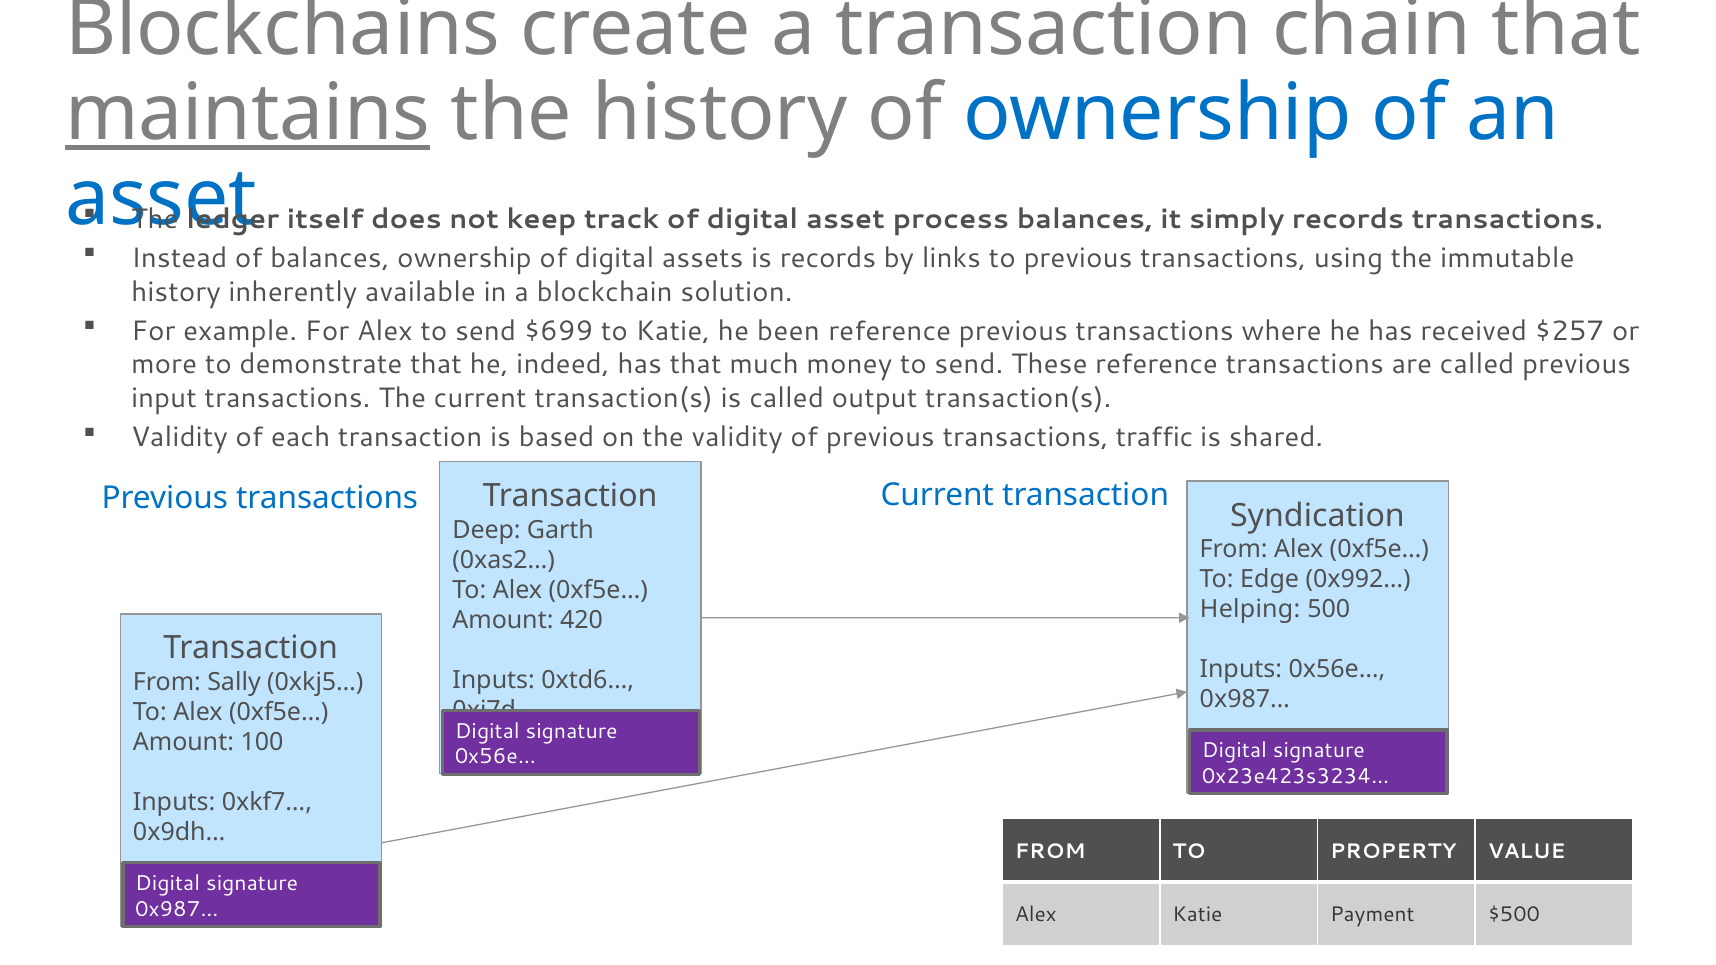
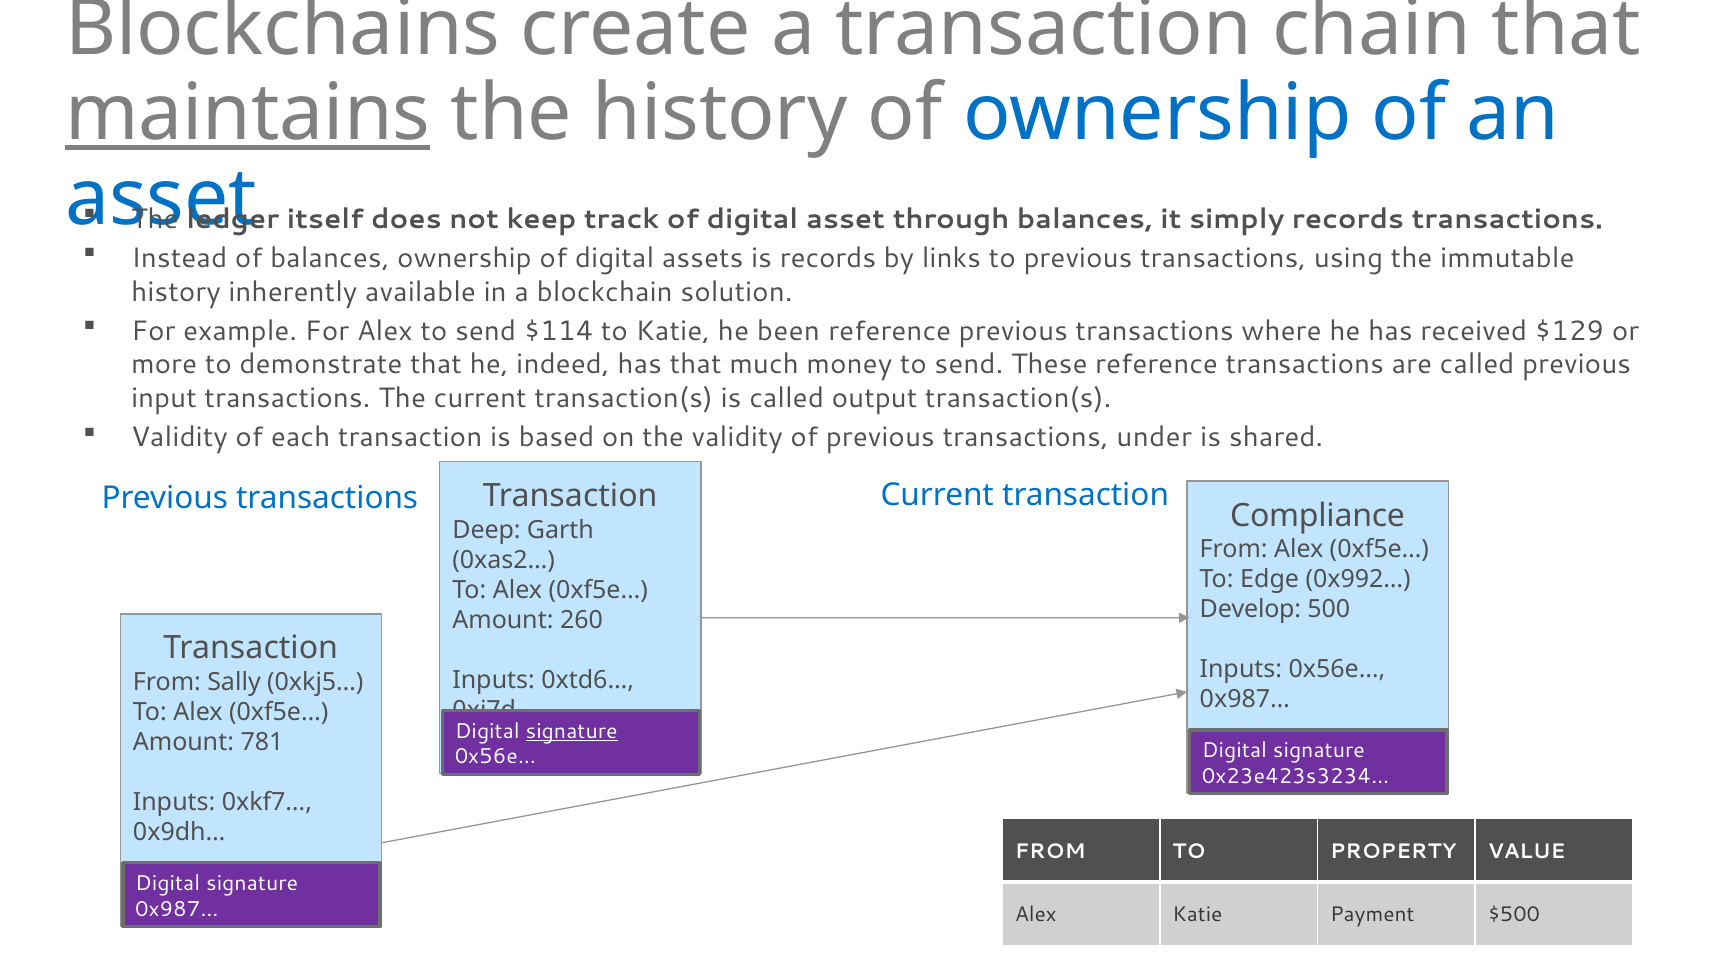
process: process -> through (951, 219)
$699: $699 -> $114 (559, 331)
$257: $257 -> $129 (1569, 331)
traffic: traffic -> under (1154, 438)
Syndication: Syndication -> Compliance (1318, 515)
Helping: Helping -> Develop (1250, 609)
420: 420 -> 260 (581, 620)
signature underline: none -> present (572, 731)
100: 100 -> 781 (262, 742)
